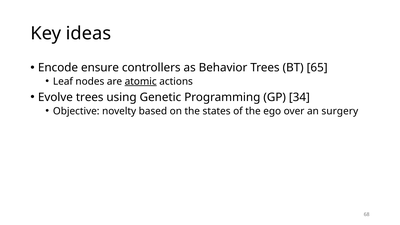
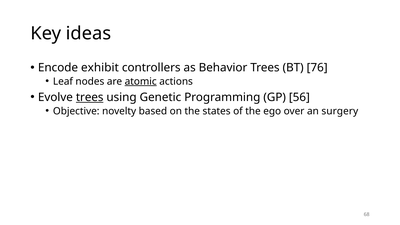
ensure: ensure -> exhibit (100, 68)
65: 65 -> 76 (317, 68)
trees underline: none -> present (90, 97)
34: 34 -> 56 (299, 97)
